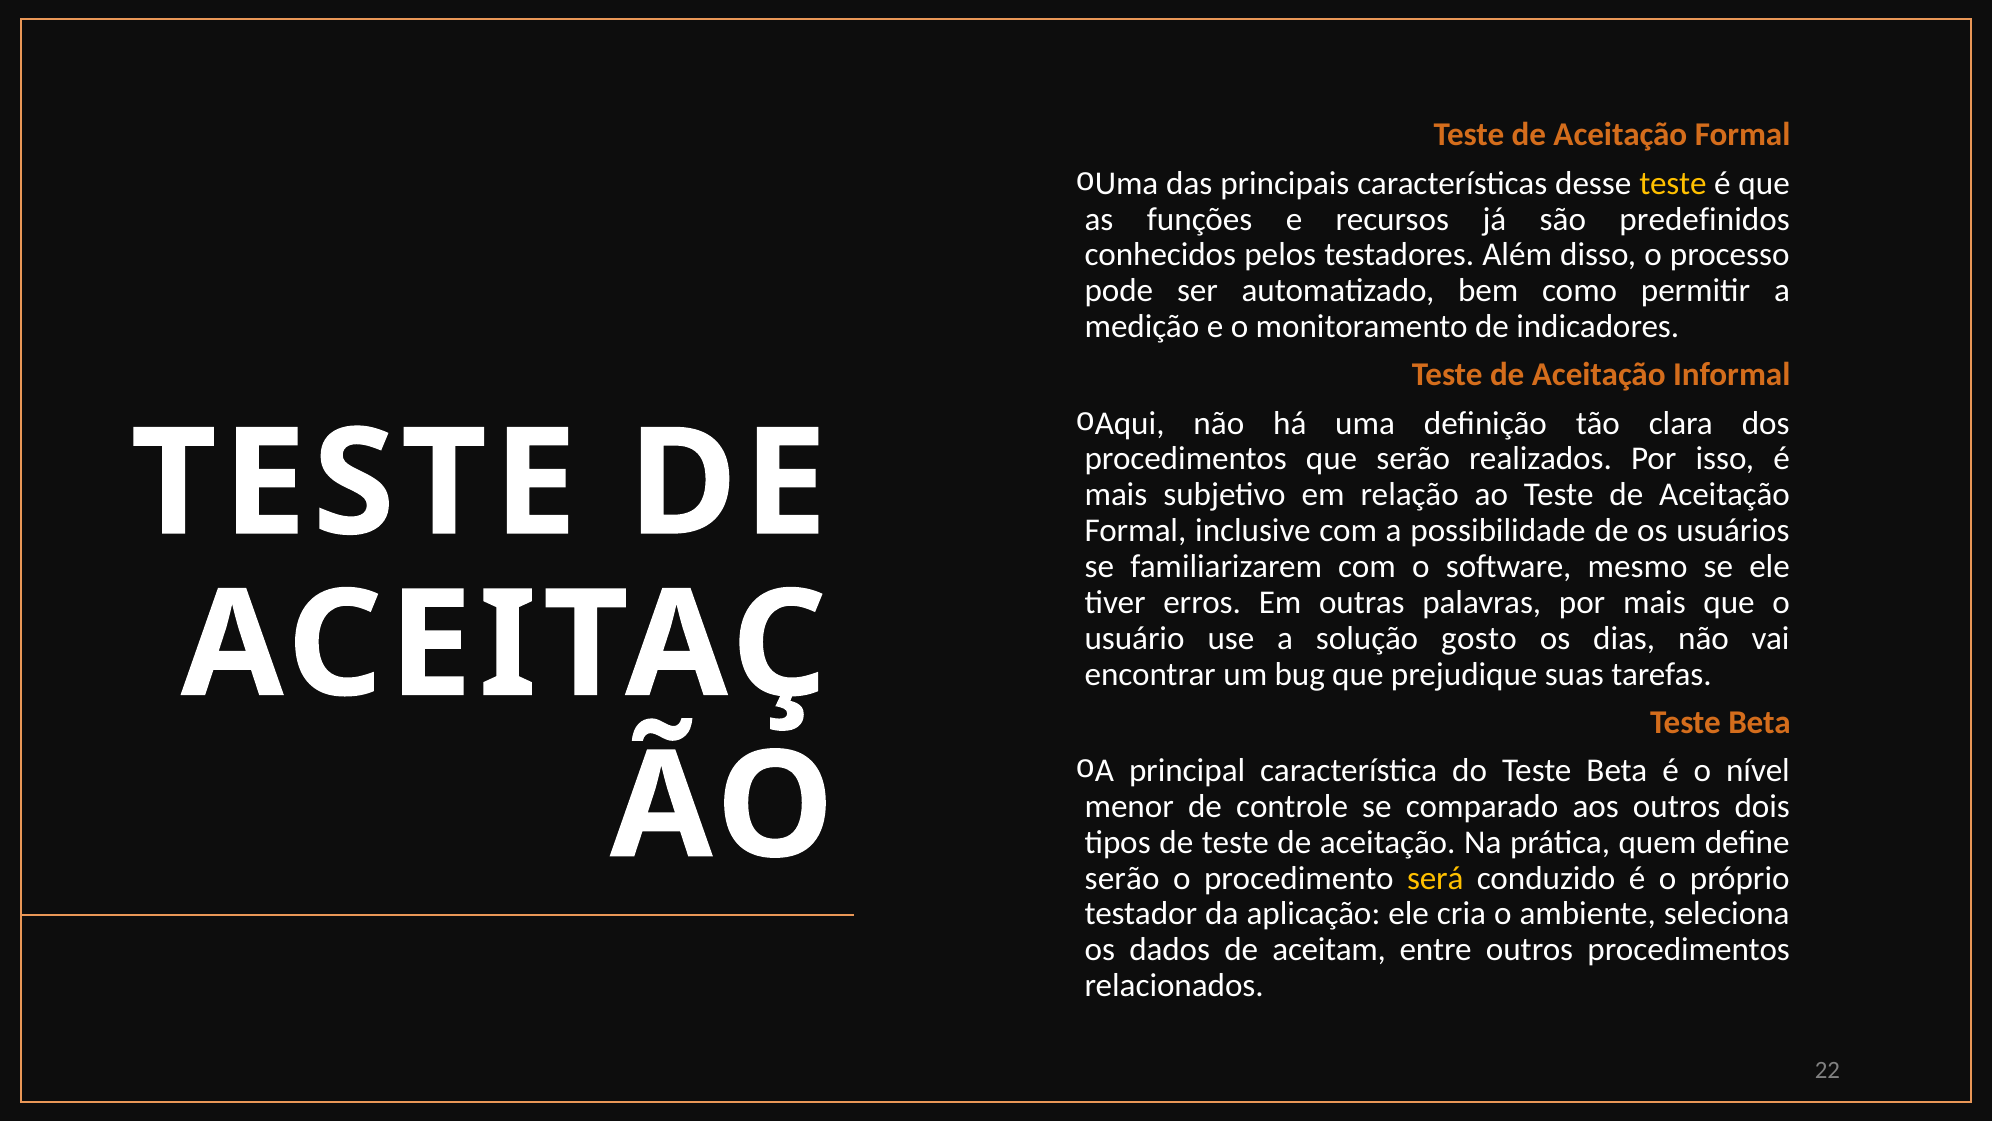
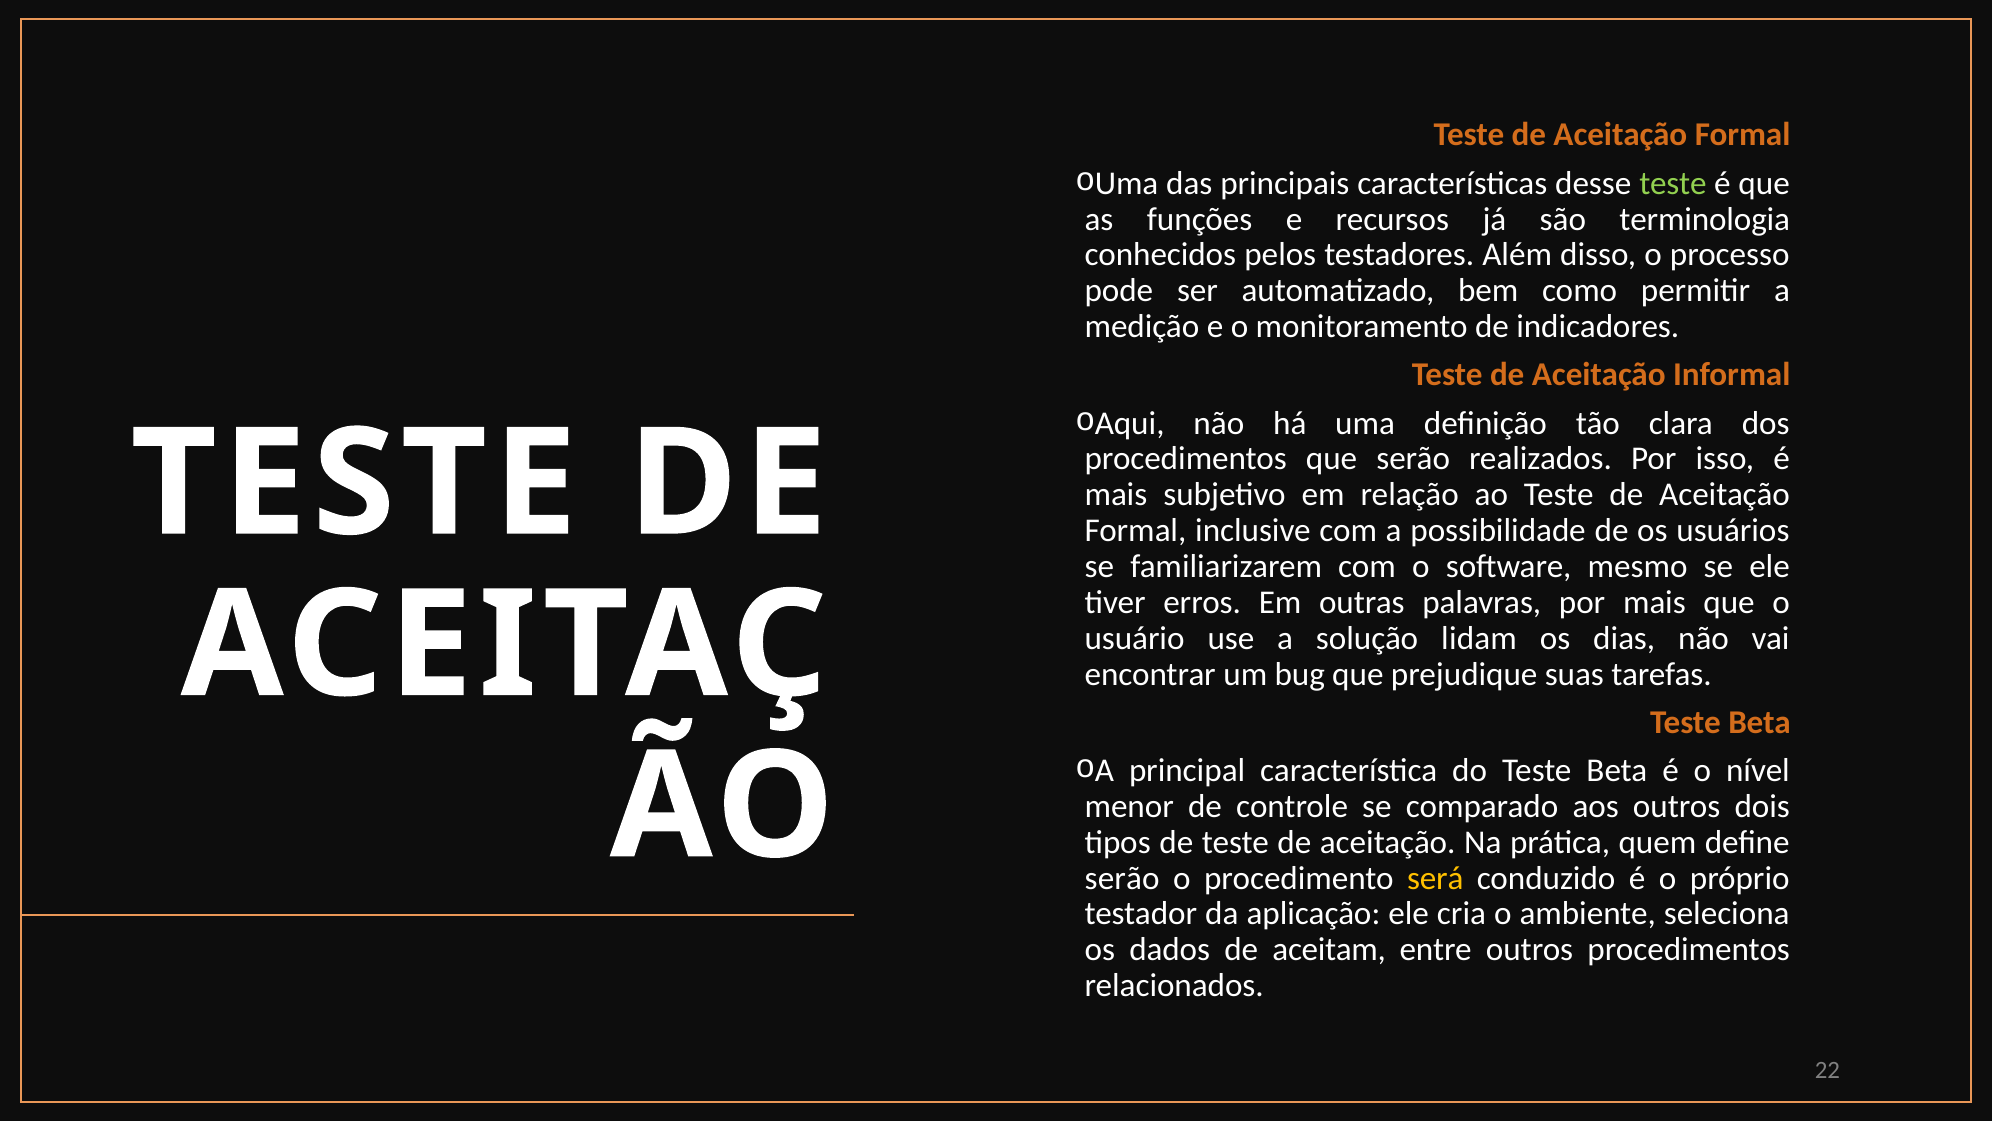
teste colour: yellow -> light green (1673, 183)
predefinidos: predefinidos -> terminologia (1705, 219)
gosto: gosto -> lidam (1479, 638)
